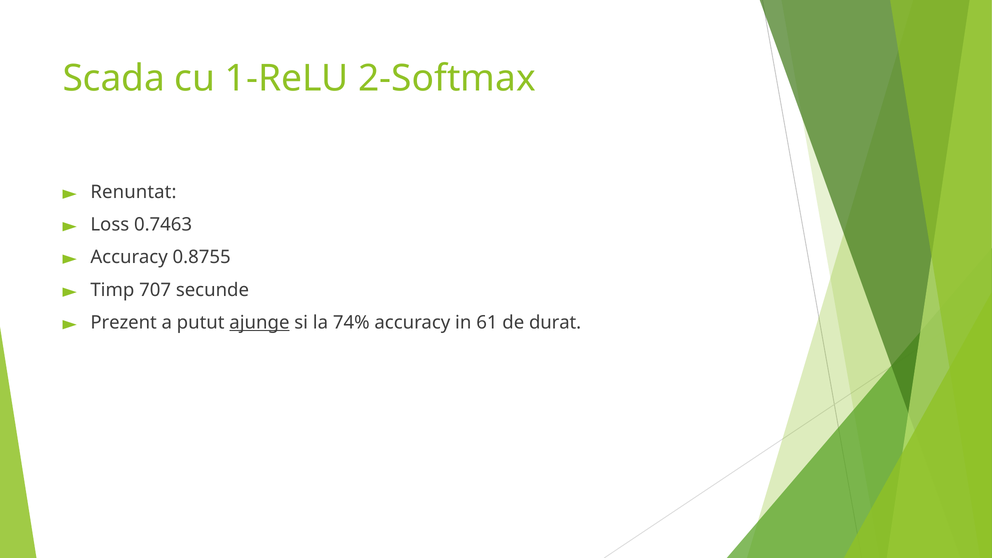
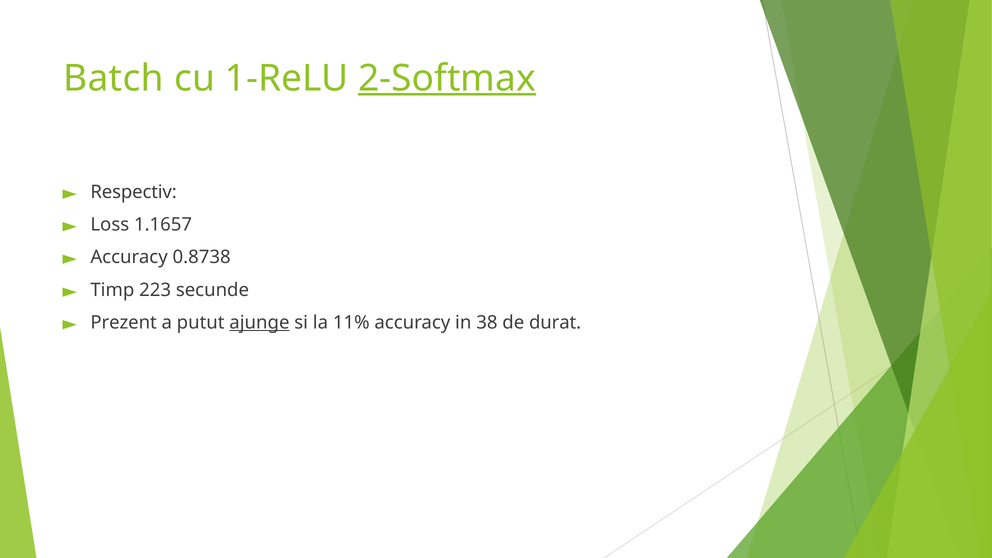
Scada: Scada -> Batch (113, 78)
2-Softmax underline: none -> present (447, 78)
Renuntat: Renuntat -> Respectiv (134, 192)
0.7463: 0.7463 -> 1.1657 (163, 225)
0.8755: 0.8755 -> 0.8738 (202, 257)
707: 707 -> 223 (155, 290)
74%: 74% -> 11% (351, 323)
61: 61 -> 38 (487, 323)
